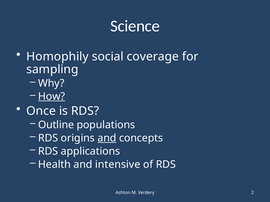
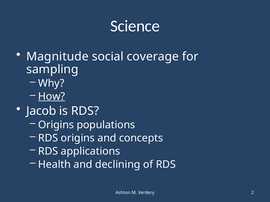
Homophily: Homophily -> Magnitude (57, 57)
Once: Once -> Jacob (41, 111)
Outline: Outline -> Origins (56, 125)
and underline: present -> none (107, 138)
intensive: intensive -> declining (118, 165)
